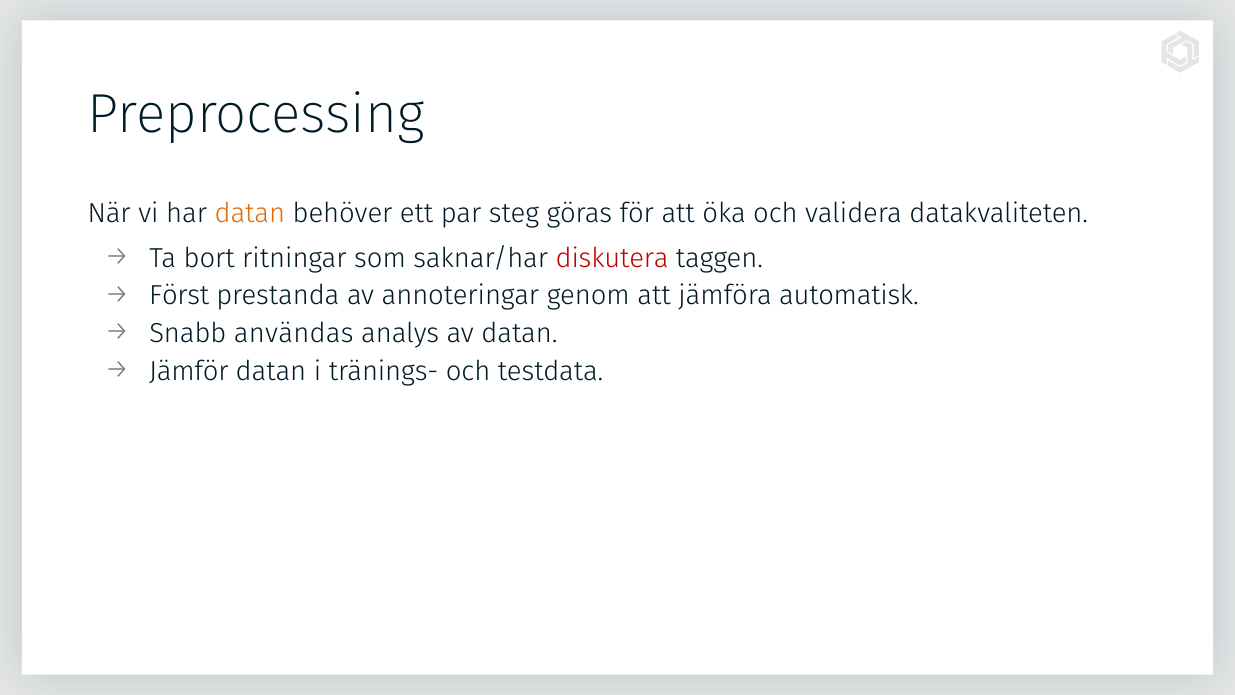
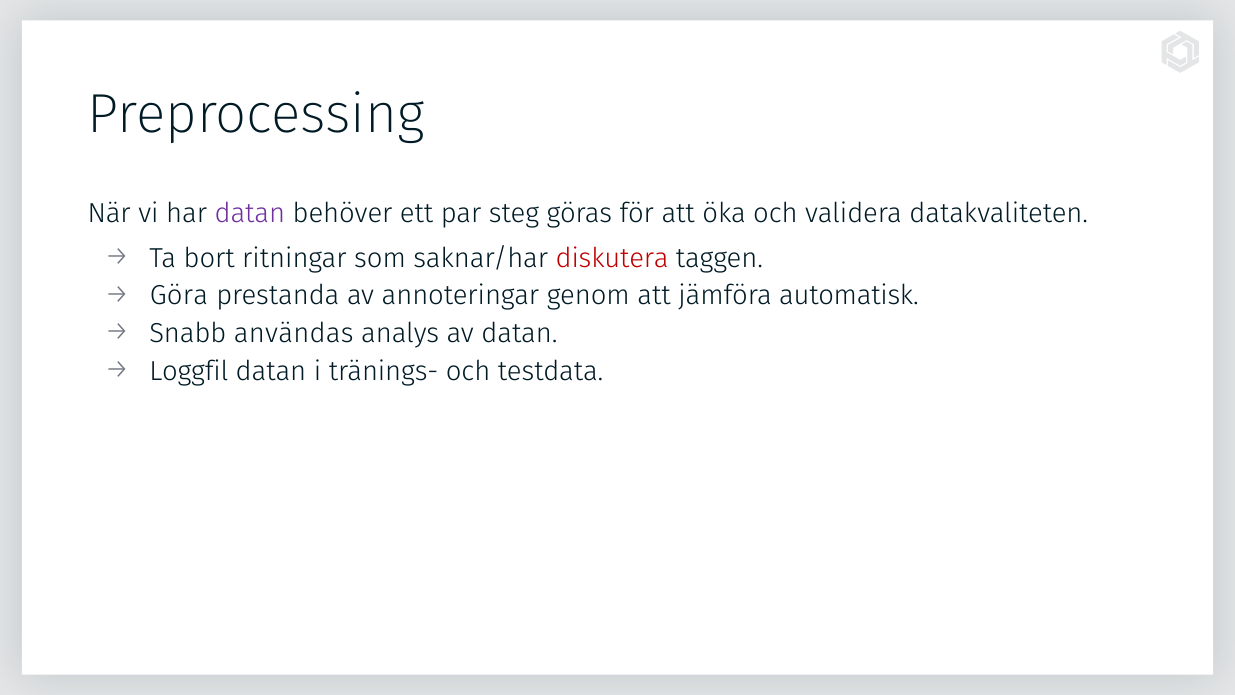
datan colour: orange -> purple (250, 213)
Först: Först -> Göra (179, 296)
Jämför: Jämför -> Loggfil (189, 371)
